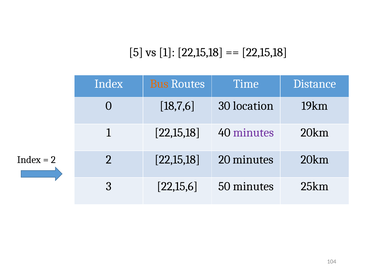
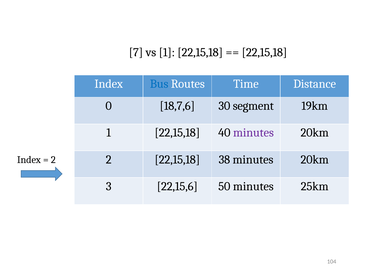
5: 5 -> 7 (136, 52)
Bus colour: orange -> blue (159, 84)
location: location -> segment (253, 106)
20: 20 -> 38 (224, 159)
